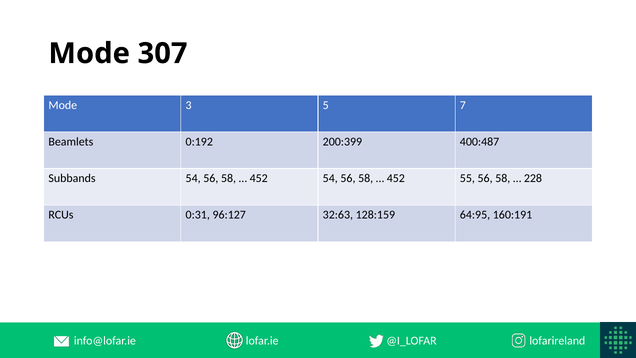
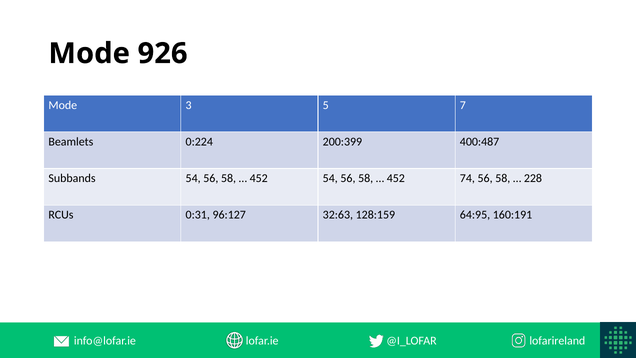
307: 307 -> 926 (163, 53)
0:192: 0:192 -> 0:224 (199, 142)
55: 55 -> 74 (467, 178)
